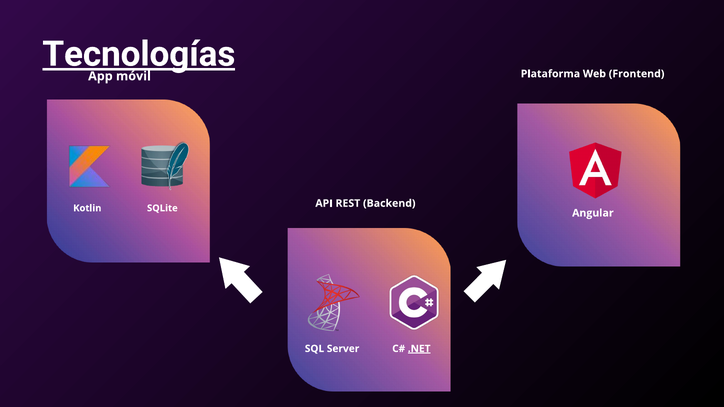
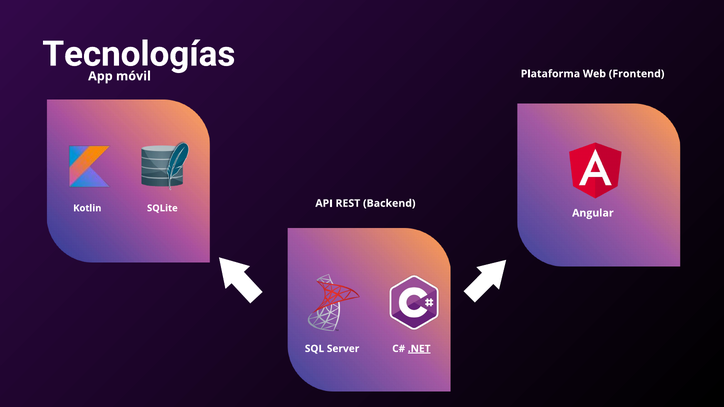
Tecnologías underline: present -> none (139, 54)
